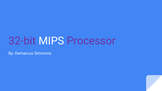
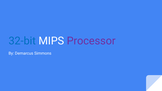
32-bit colour: purple -> blue (22, 41)
